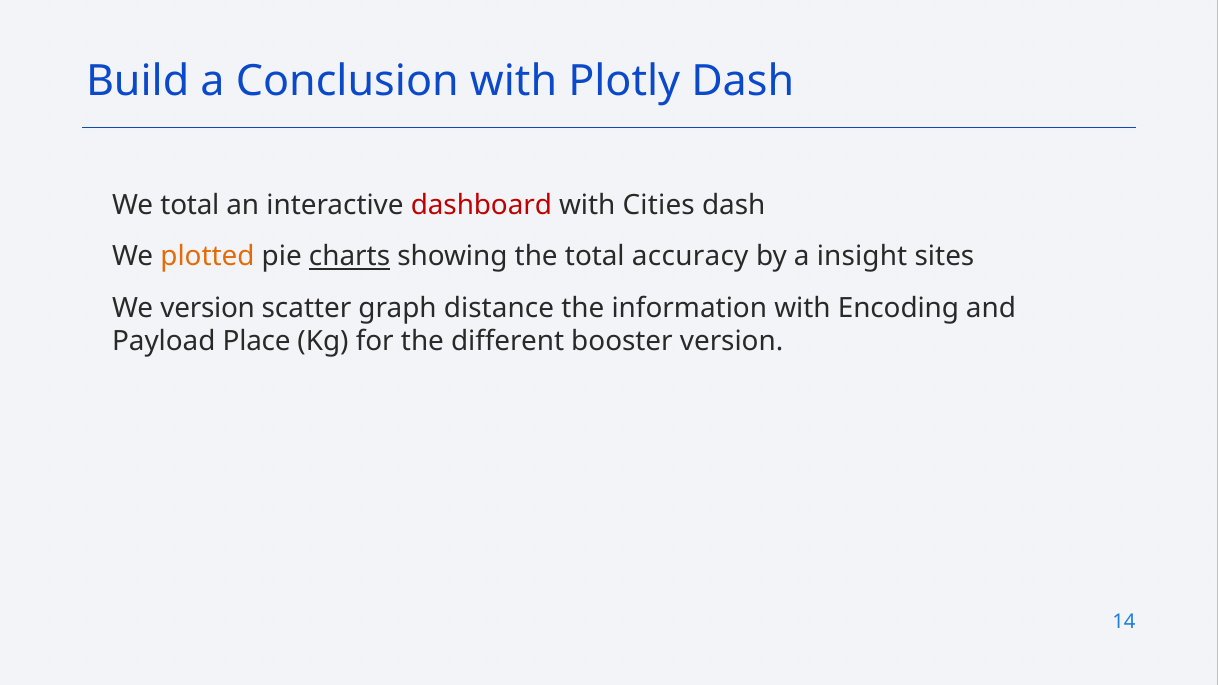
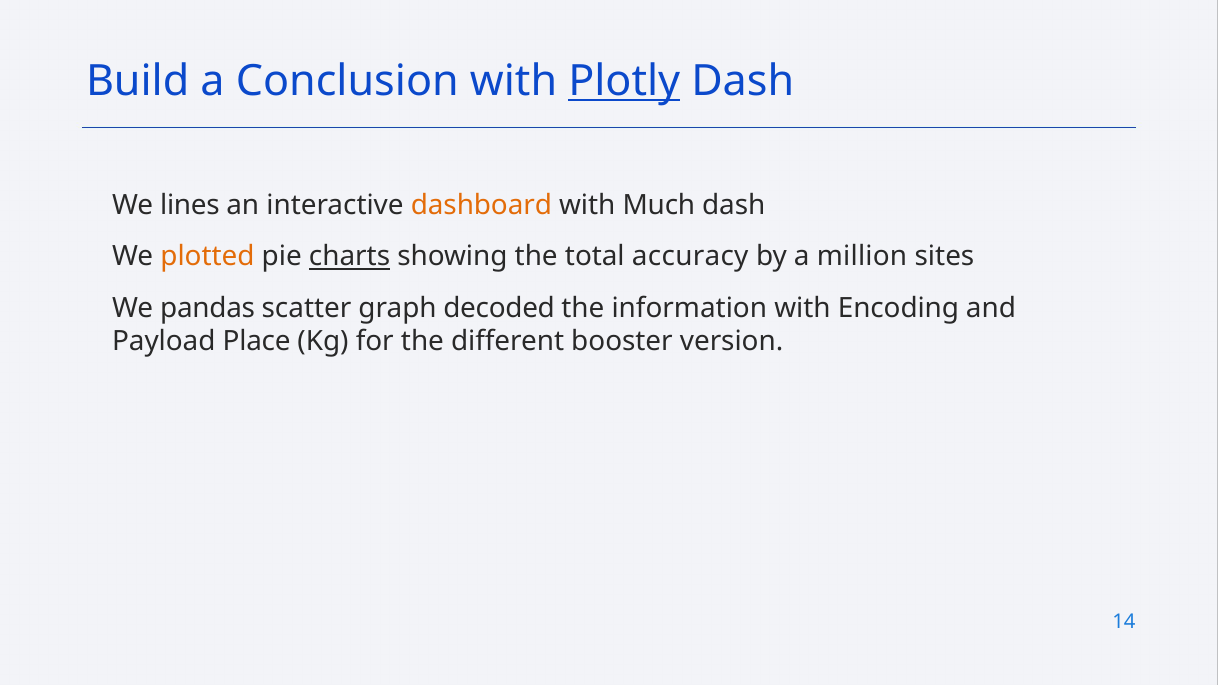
Plotly underline: none -> present (624, 81)
We total: total -> lines (190, 206)
dashboard colour: red -> orange (481, 206)
Cities: Cities -> Much (659, 206)
insight: insight -> million (862, 257)
We version: version -> pandas (208, 308)
distance: distance -> decoded (499, 308)
